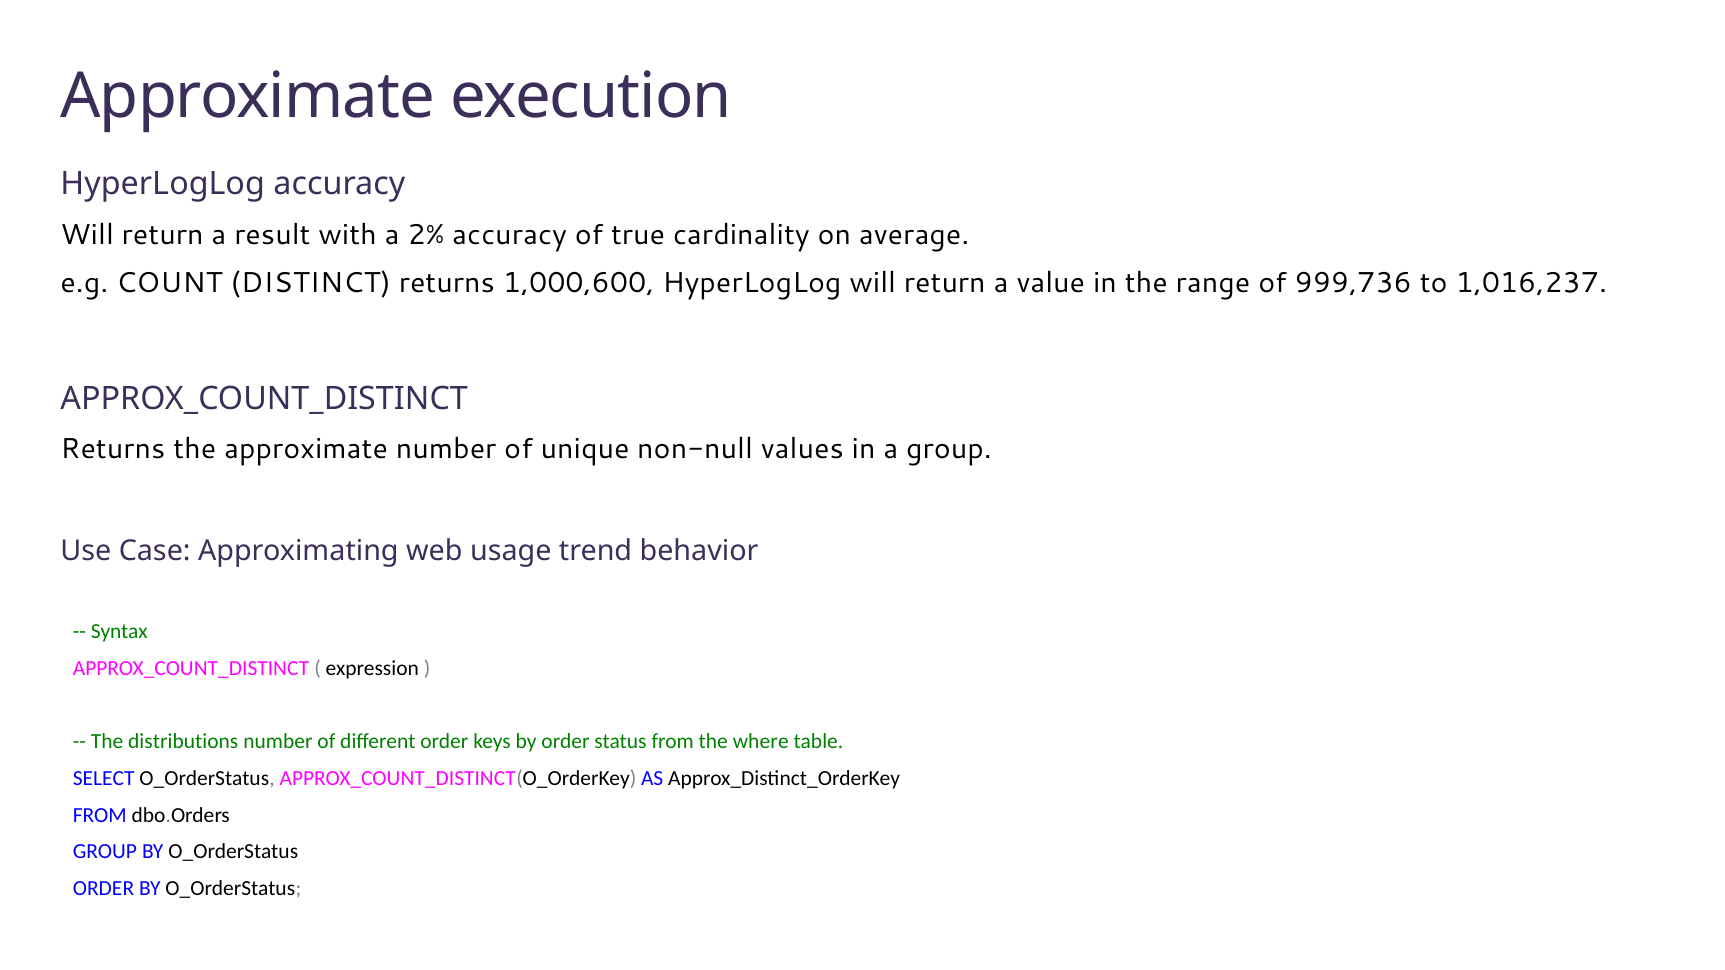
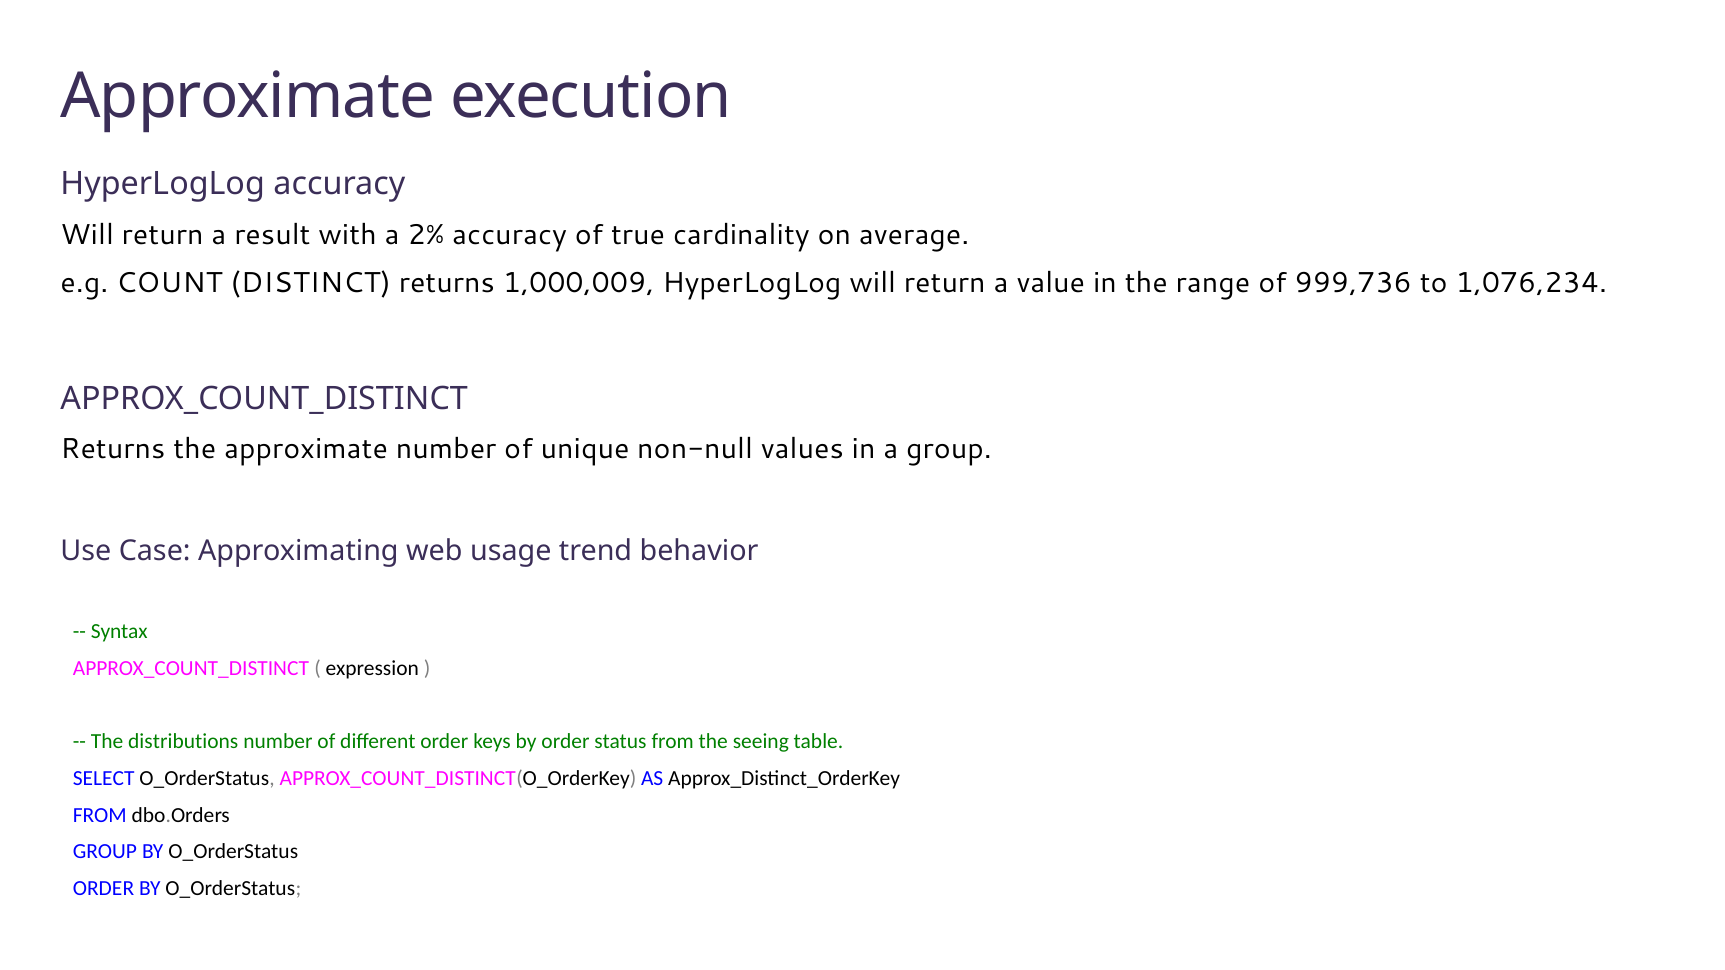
1,000,600: 1,000,600 -> 1,000,009 (579, 283)
1,016,237: 1,016,237 -> 1,076,234 (1531, 283)
where: where -> seeing (761, 742)
